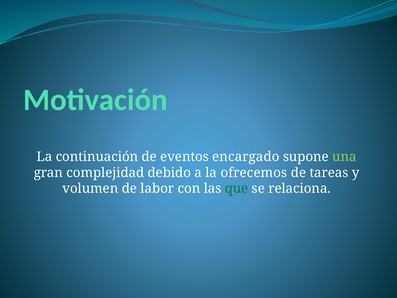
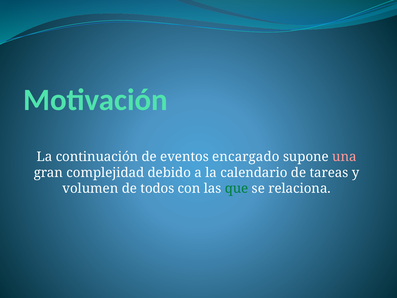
una colour: light green -> pink (344, 157)
ofrecemos: ofrecemos -> calendario (254, 172)
labor: labor -> todos (157, 188)
